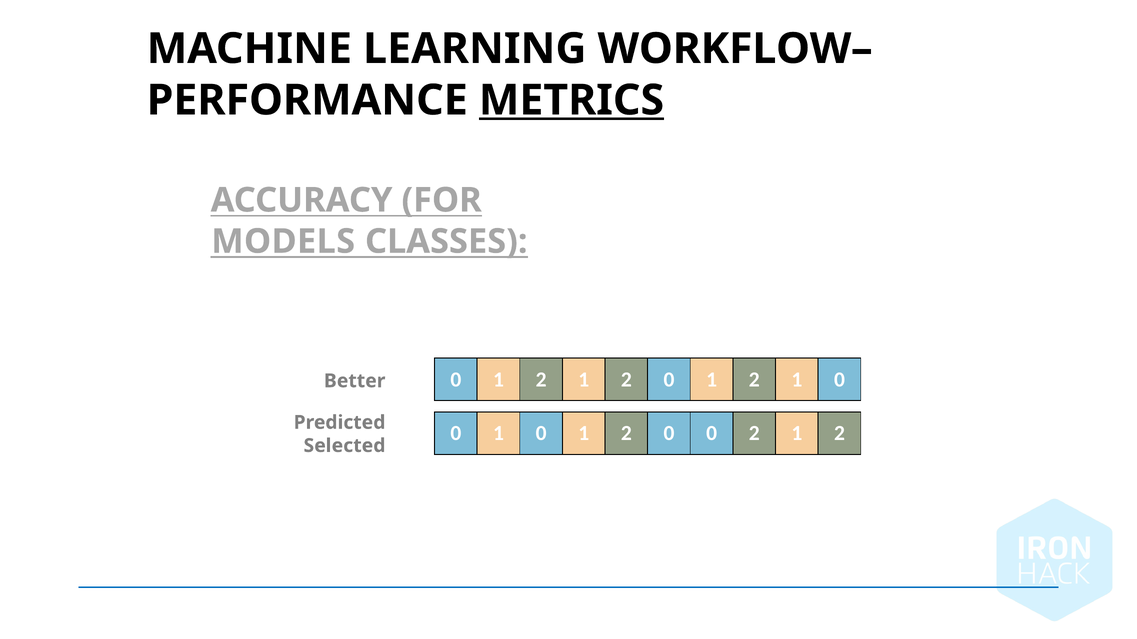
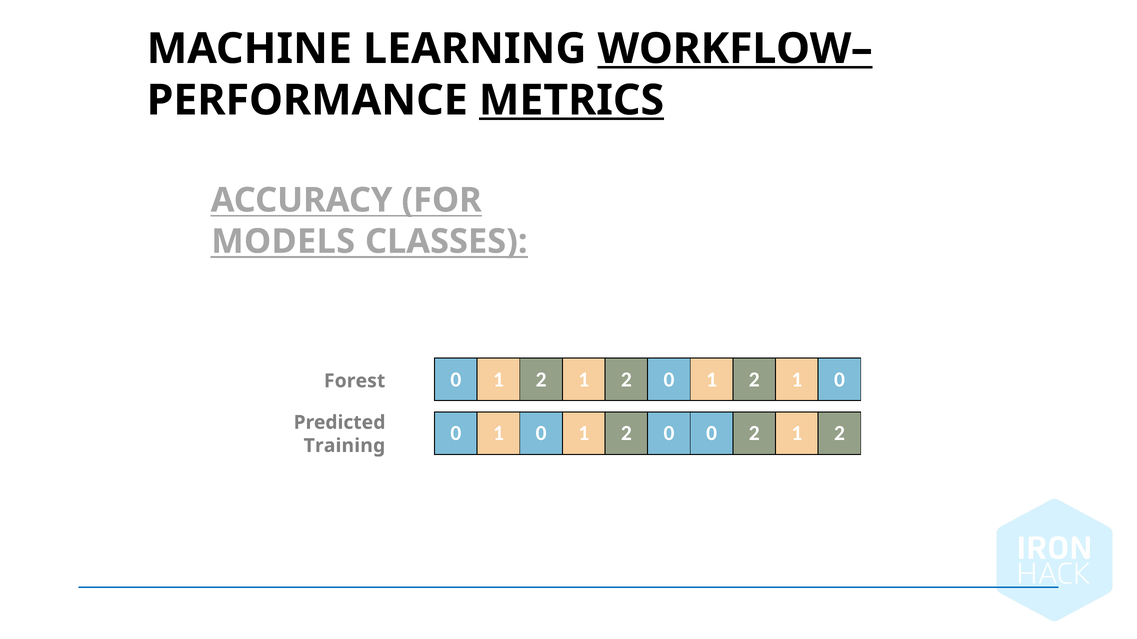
WORKFLOW– underline: none -> present (735, 49)
Better: Better -> Forest (355, 381)
Selected: Selected -> Training (344, 446)
